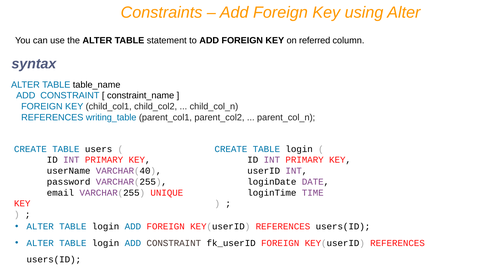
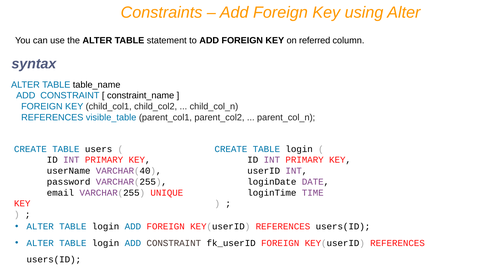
writing_table: writing_table -> visible_table (111, 117)
